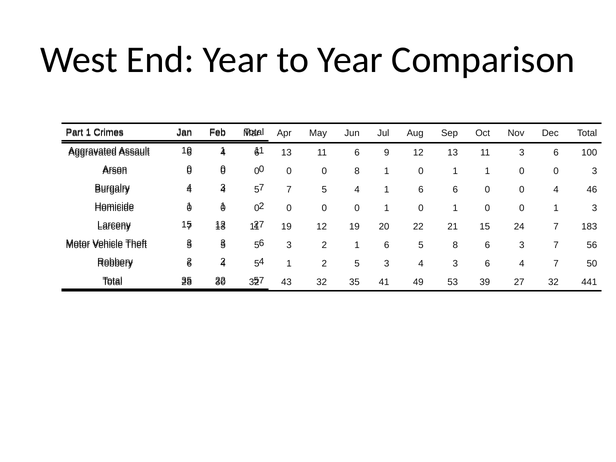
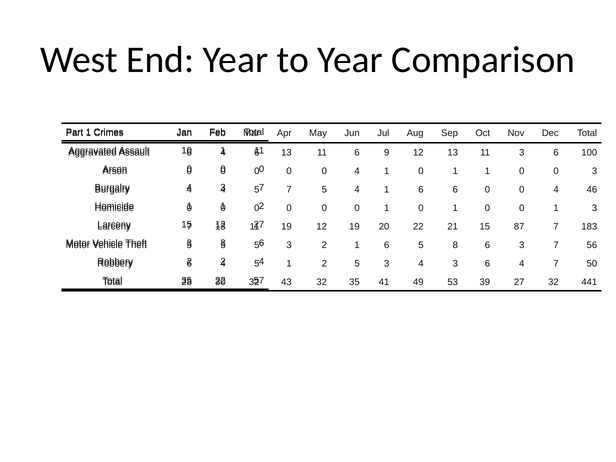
0 0 0 8: 8 -> 4 (357, 171)
24: 24 -> 87 (519, 227)
